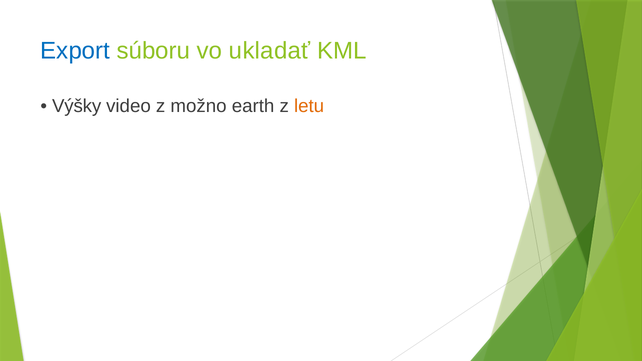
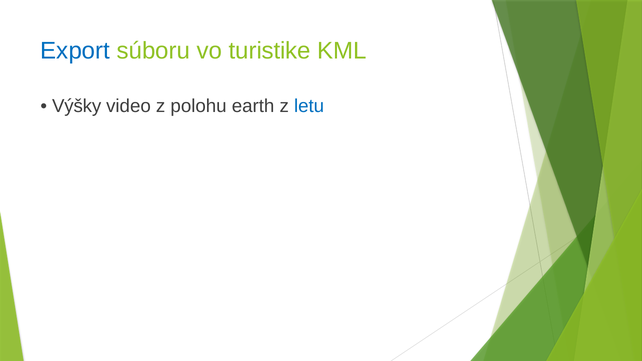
ukladať: ukladať -> turistike (270, 51)
možno: možno -> polohu (199, 106)
letu colour: orange -> blue (309, 106)
